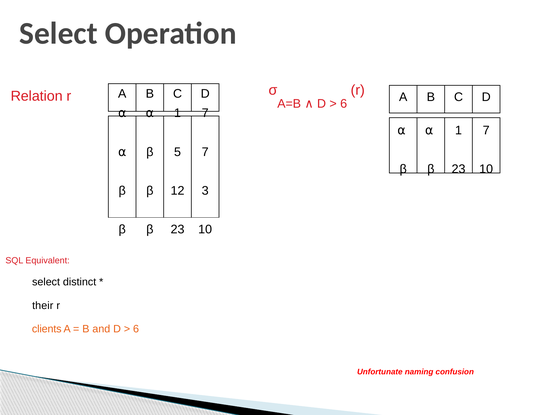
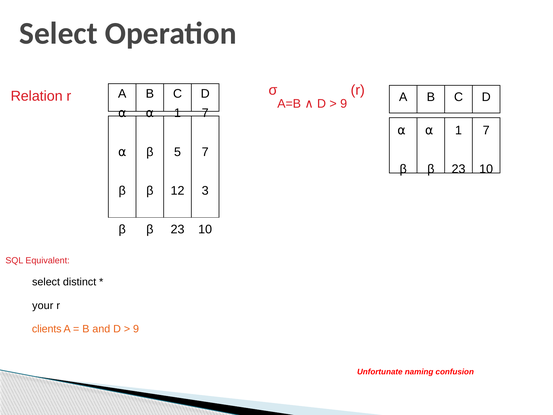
6: 6 -> 9 (344, 104)
their: their -> your (43, 305)
6: 6 -> 9 (136, 329)
